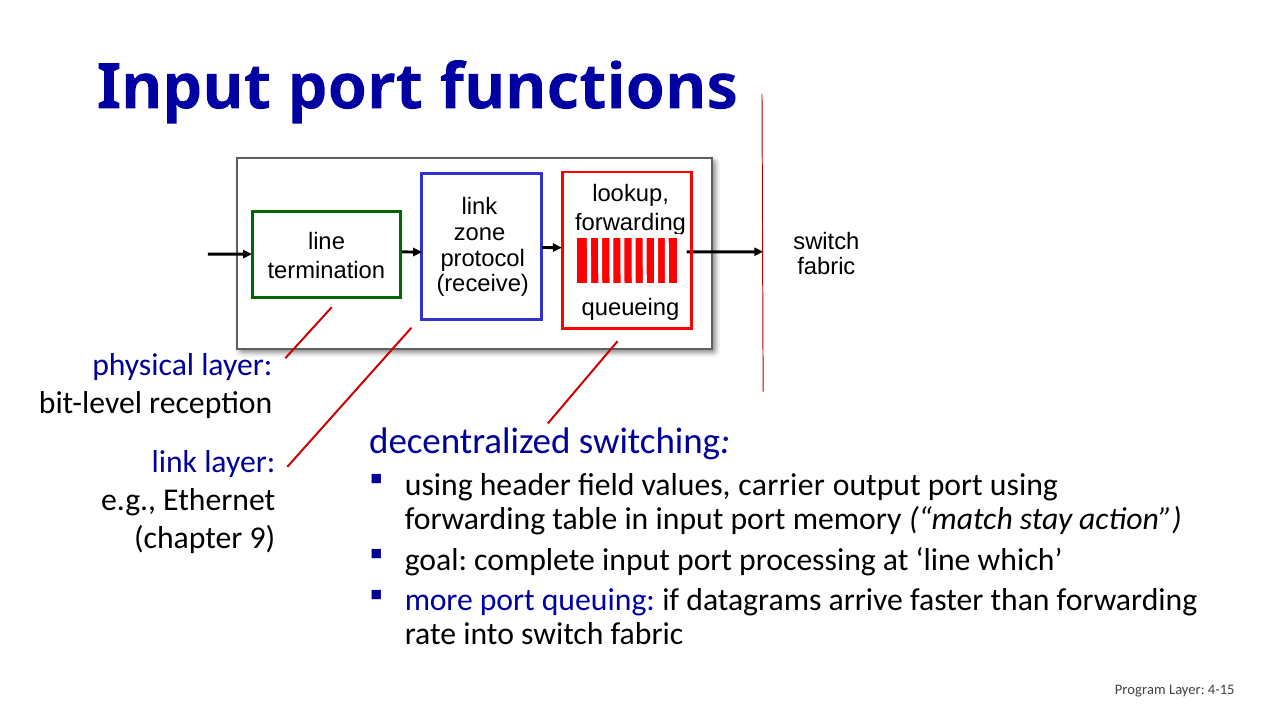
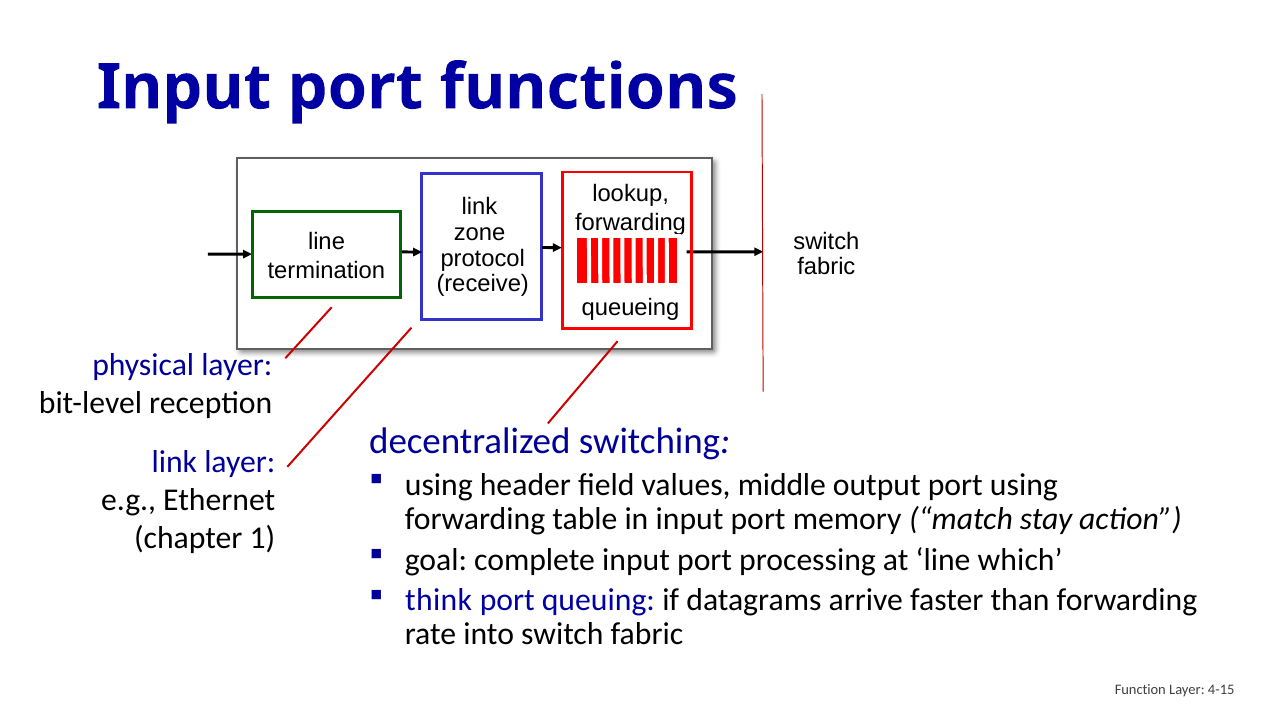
carrier: carrier -> middle (782, 485)
9: 9 -> 1 (262, 538)
more: more -> think (439, 600)
Program: Program -> Function (1140, 690)
